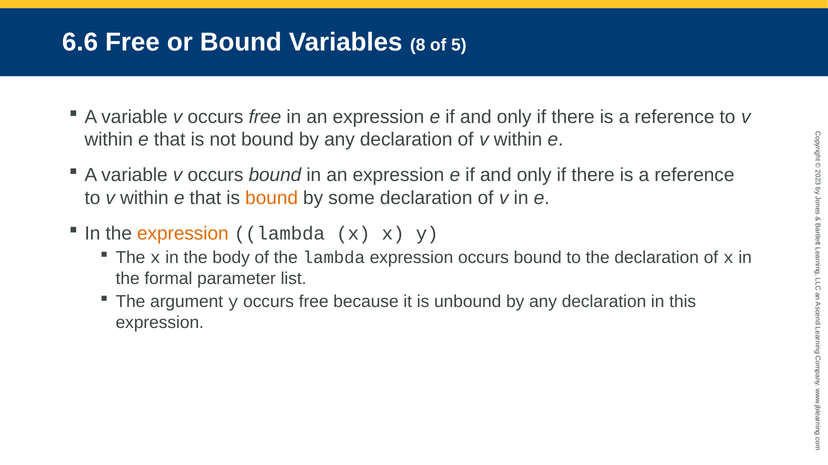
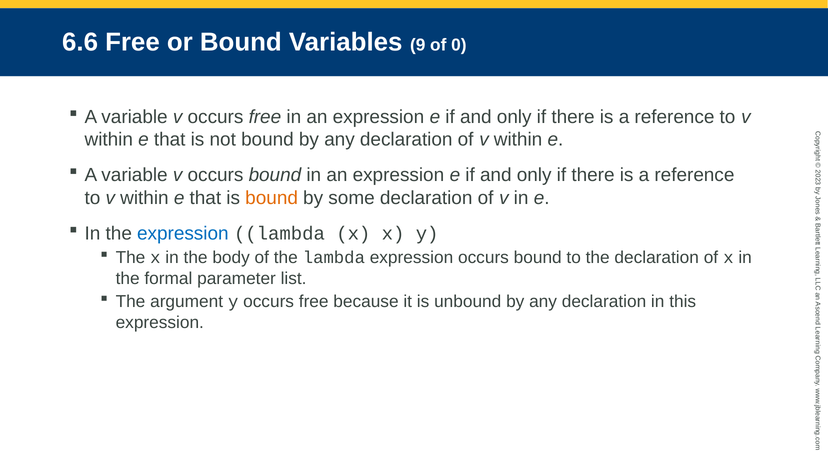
8: 8 -> 9 (418, 45)
of 5: 5 -> 0 (459, 45)
expression colour: orange -> blue (183, 234)
